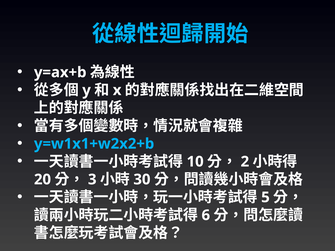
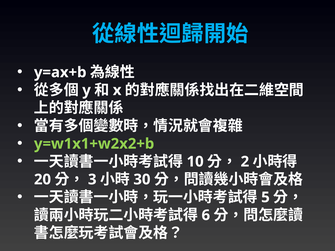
y=w1x1+w2x2+b colour: light blue -> light green (94, 144)
